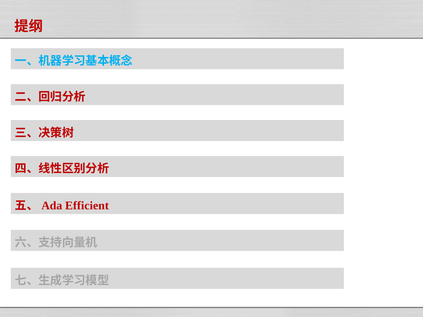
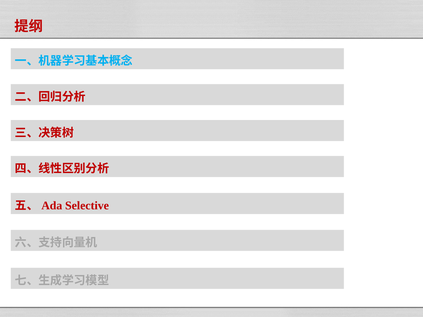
Efficient: Efficient -> Selective (87, 206)
